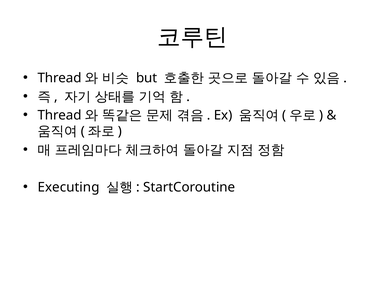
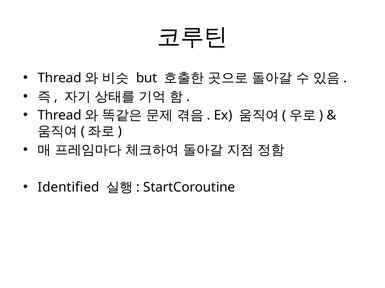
Executing: Executing -> Identified (69, 188)
